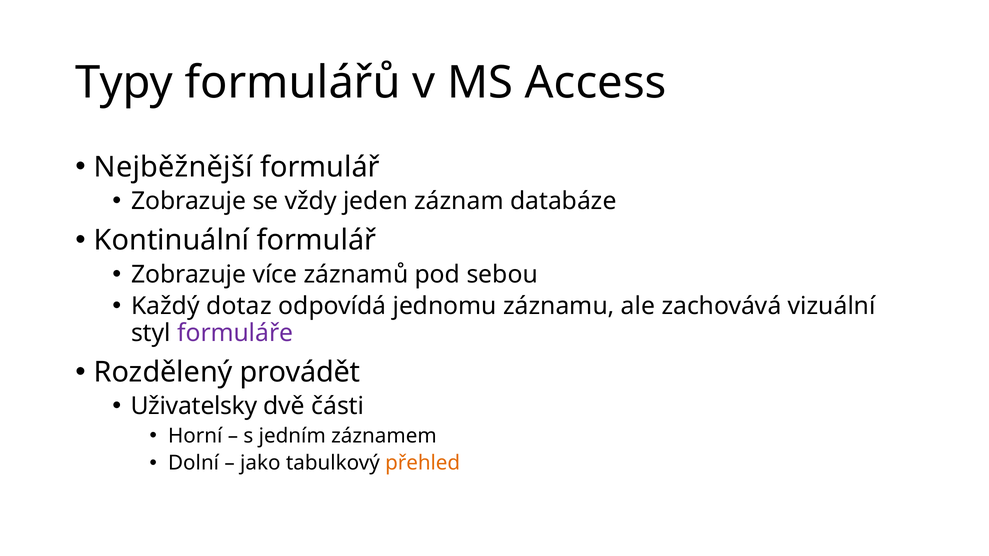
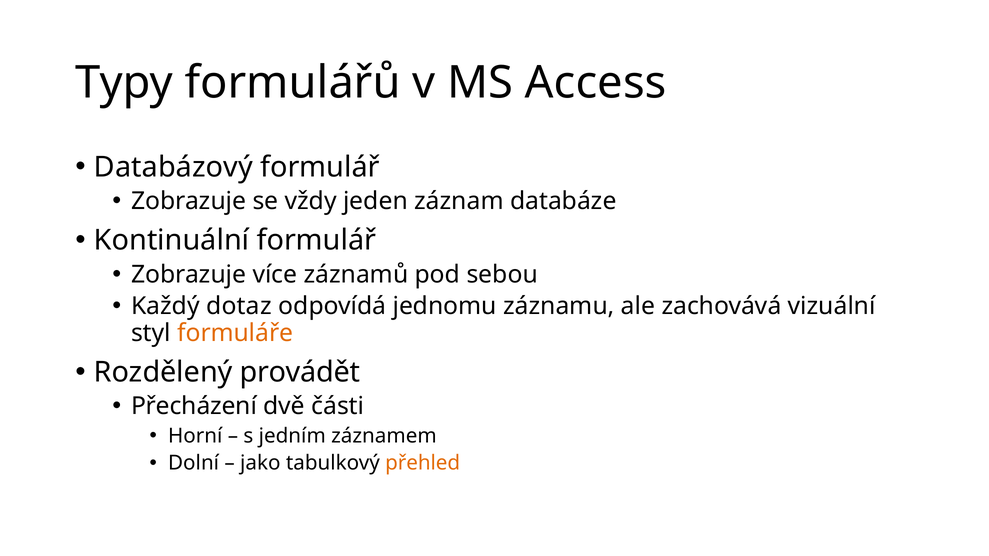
Nejběžnější: Nejběžnější -> Databázový (173, 167)
formuláře colour: purple -> orange (235, 333)
Uživatelsky: Uživatelsky -> Přecházení (194, 406)
